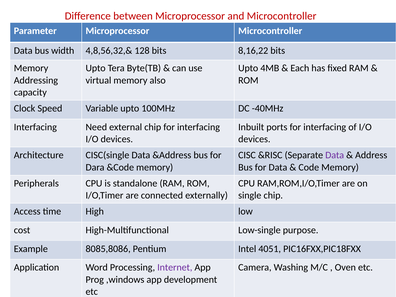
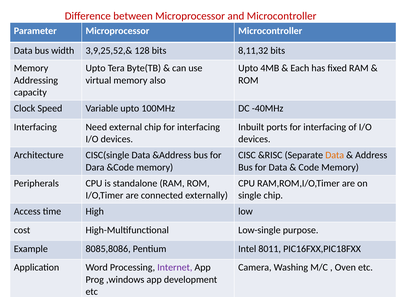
4,8,56,32,&: 4,8,56,32,& -> 3,9,25,52,& (109, 51)
8,16,22: 8,16,22 -> 8,11,32 (253, 51)
Data colour: purple -> orange (335, 155)
4051: 4051 -> 8011 (270, 249)
